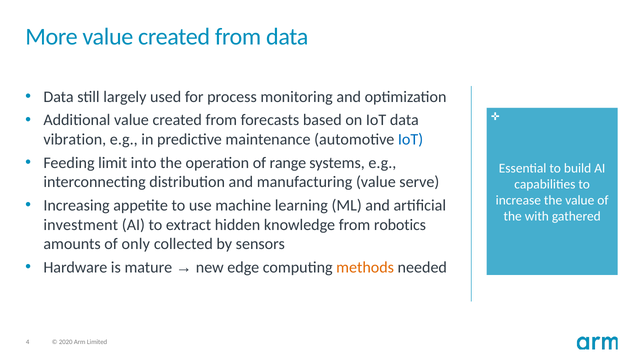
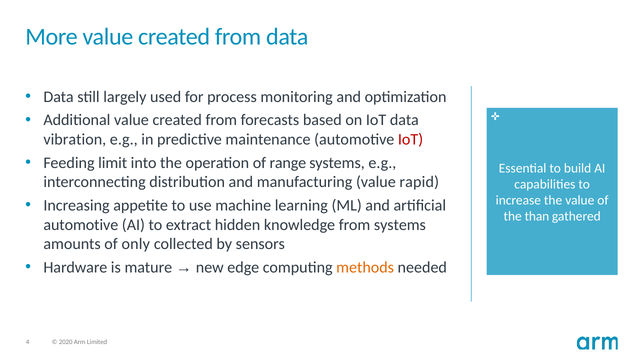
IoT colour: blue -> red (411, 139)
serve: serve -> rapid (419, 182)
with: with -> than (537, 216)
investment: investment -> automotive (81, 225)
from robotics: robotics -> systems (400, 225)
